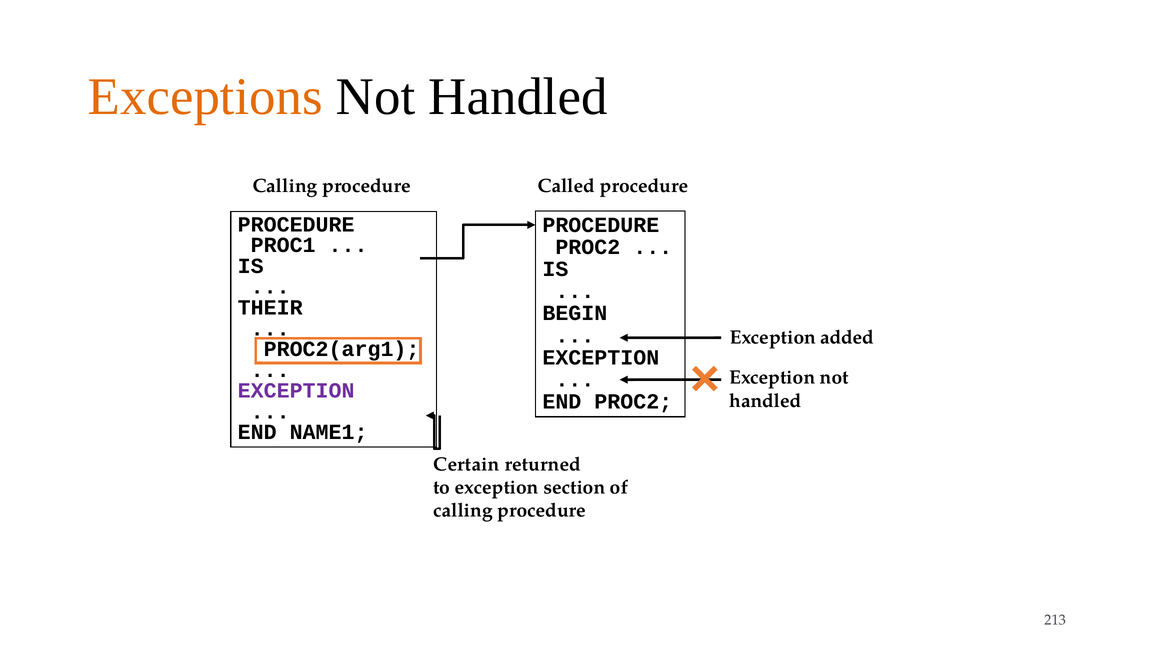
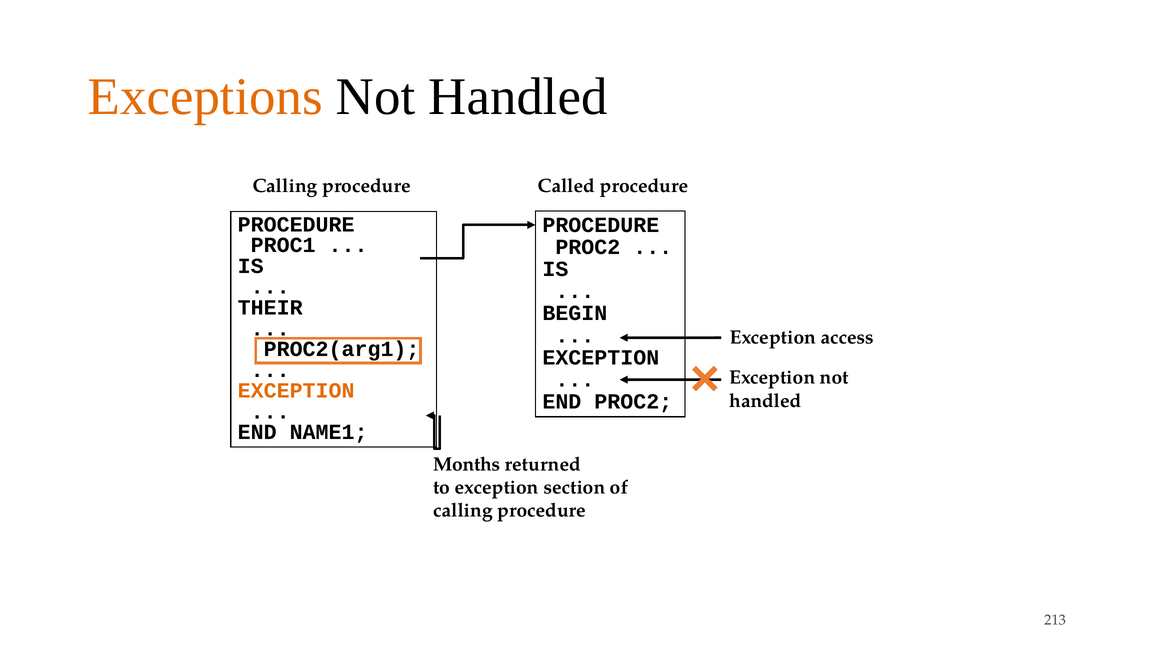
added: added -> access (847, 338)
EXCEPTION colour: purple -> orange (296, 391)
Certain: Certain -> Months (467, 464)
